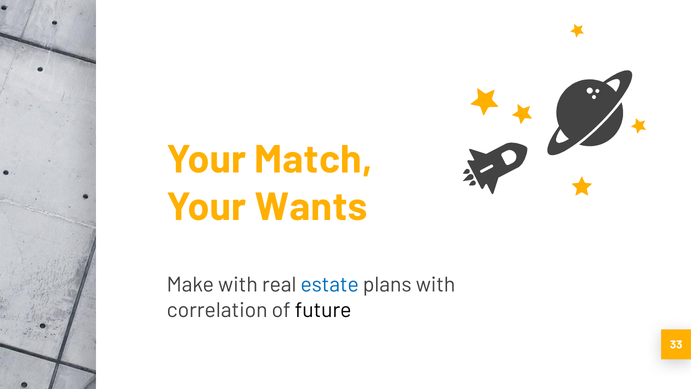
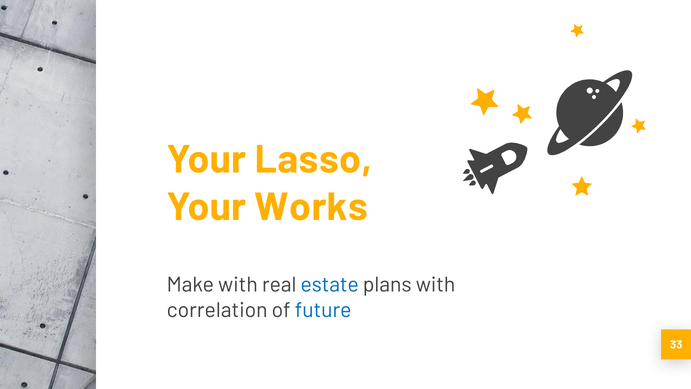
Match: Match -> Lasso (313, 160)
Wants: Wants -> Works (311, 207)
future colour: black -> blue (323, 310)
